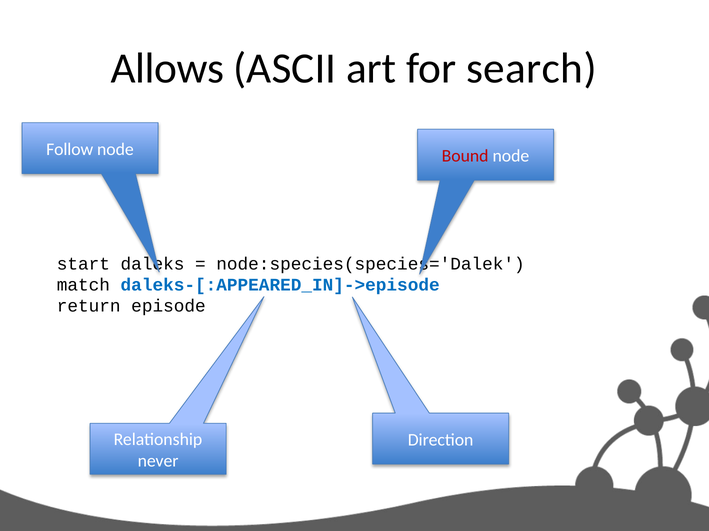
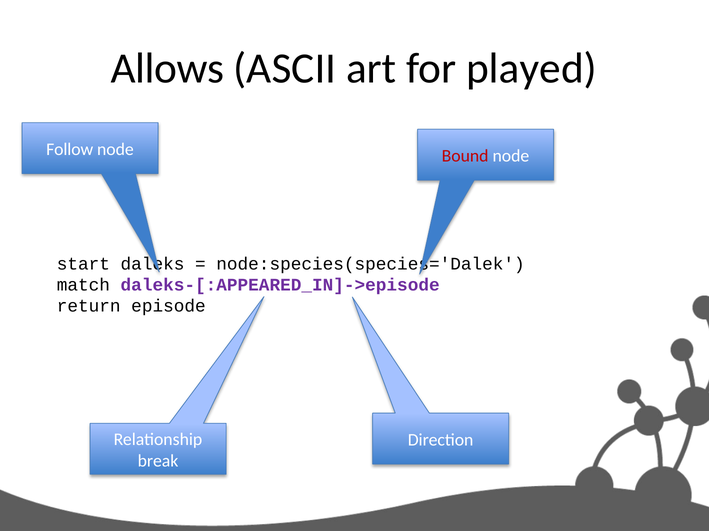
search: search -> played (532, 69)
daleks-[:APPEARED_IN]->episode colour: blue -> purple (280, 285)
never: never -> break (158, 461)
